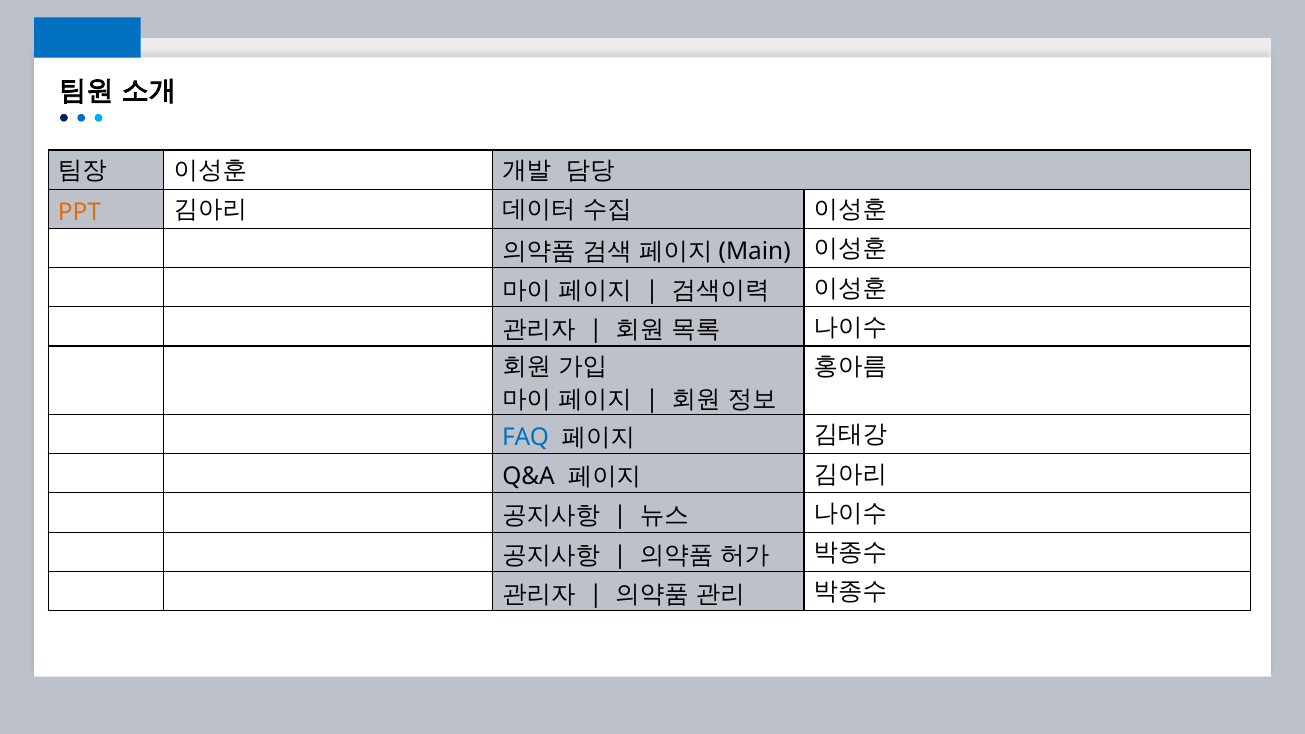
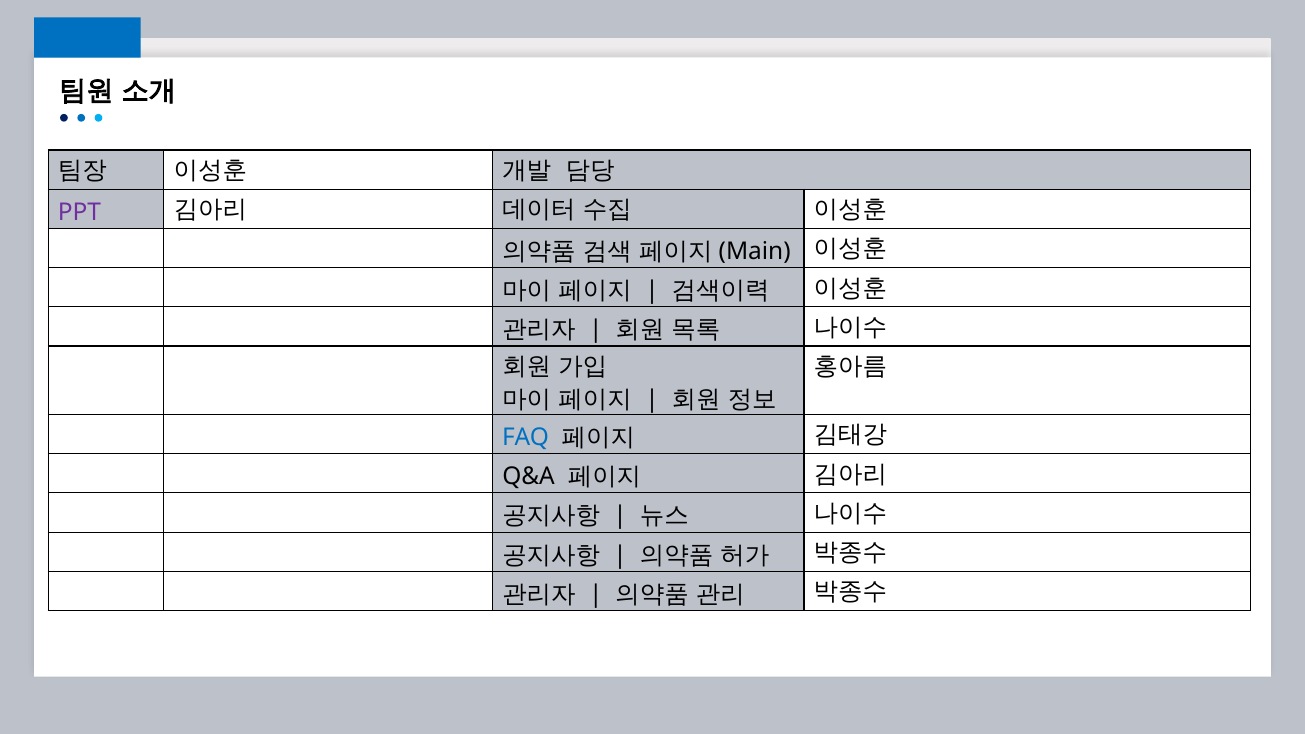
PPT colour: orange -> purple (80, 212)
